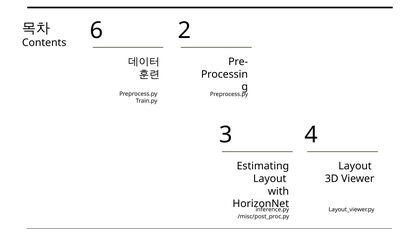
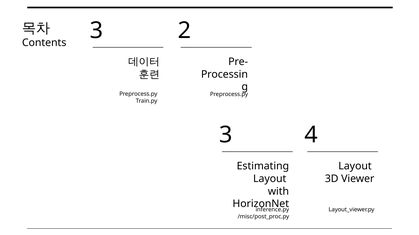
Contents 6: 6 -> 3 (96, 31)
